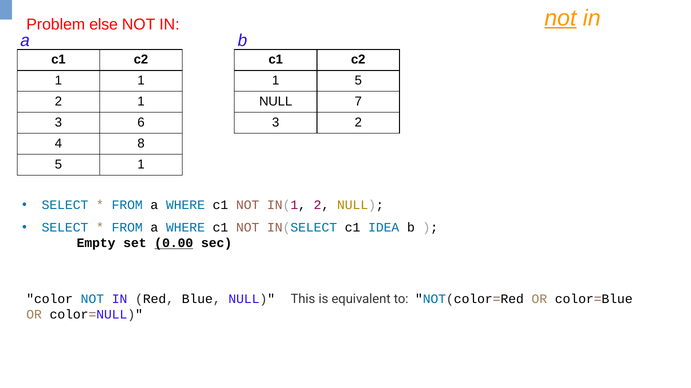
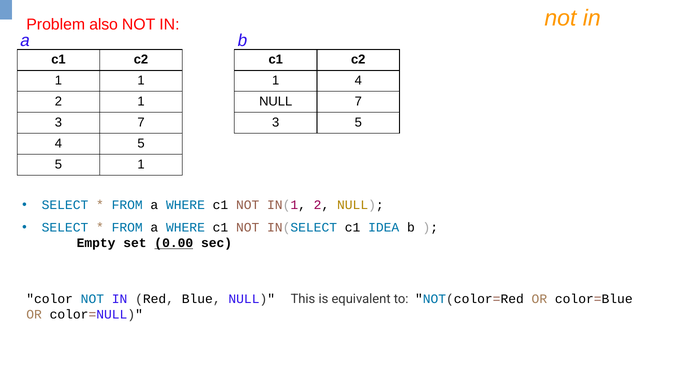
not underline: present -> none (560, 18)
else: else -> also (104, 24)
1 5: 5 -> 4 (358, 81)
3 6: 6 -> 7 (141, 123)
3 2: 2 -> 5 (358, 123)
4 8: 8 -> 5 (141, 144)
